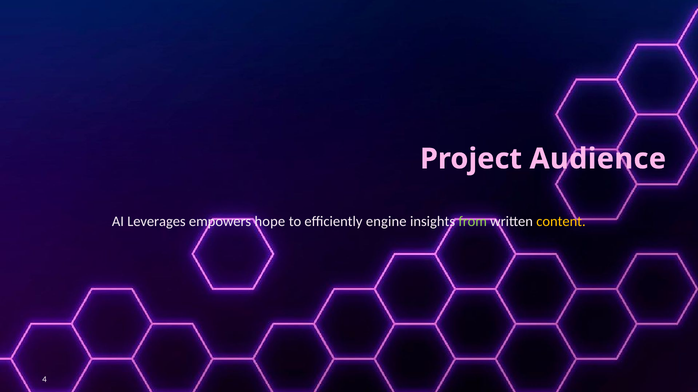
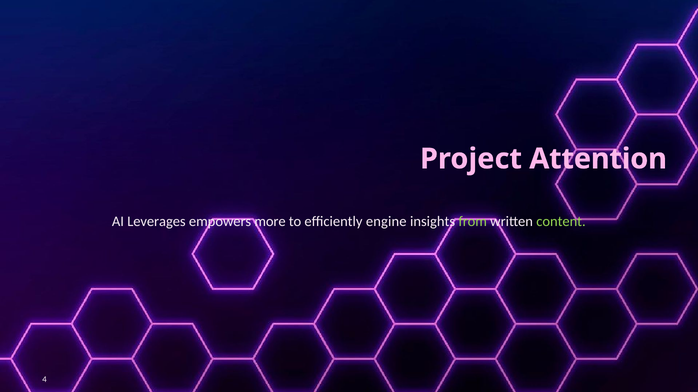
Audience: Audience -> Attention (598, 159)
hope: hope -> more (270, 222)
content colour: yellow -> light green (561, 222)
